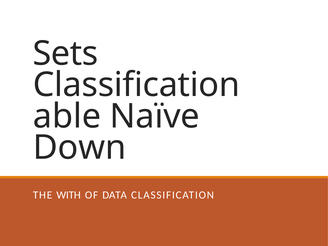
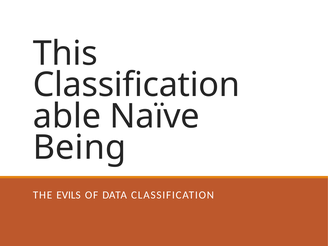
Sets: Sets -> This (65, 54)
Down: Down -> Being (79, 148)
WITH: WITH -> EVILS (68, 195)
